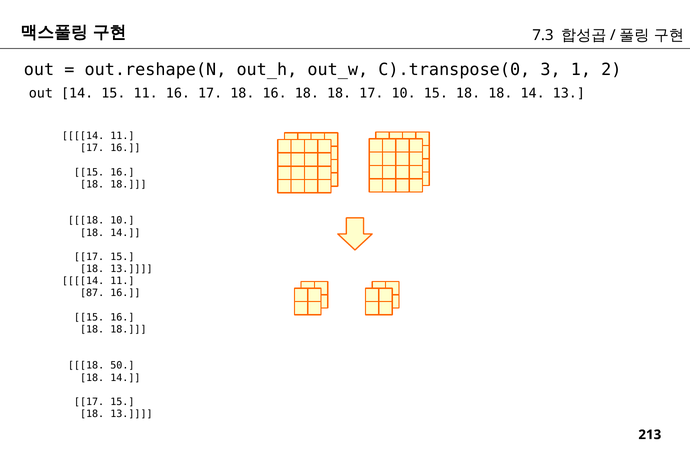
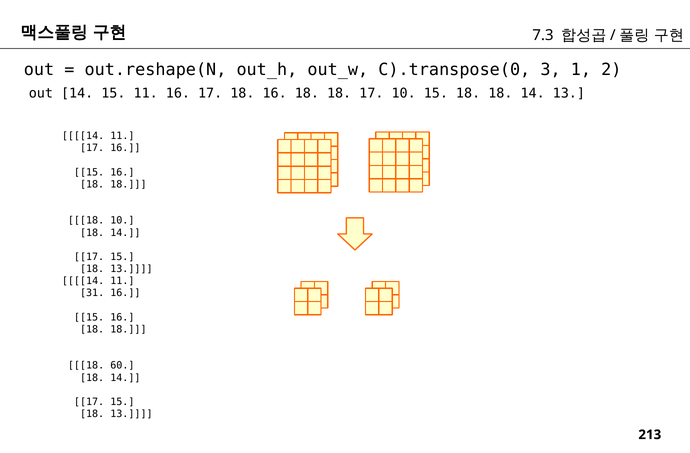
87: 87 -> 31 (92, 293)
50: 50 -> 60 (122, 366)
